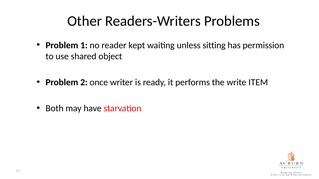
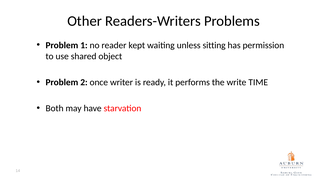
ITEM: ITEM -> TIME (258, 82)
